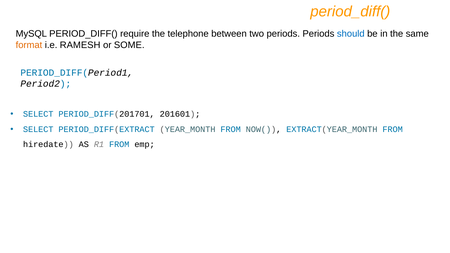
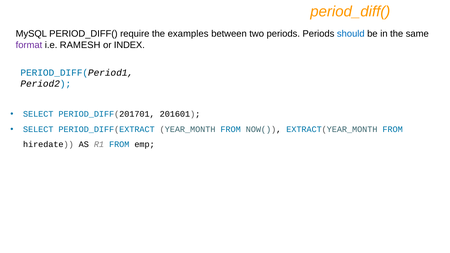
telephone: telephone -> examples (188, 34)
format colour: orange -> purple (29, 45)
SOME: SOME -> INDEX (129, 45)
